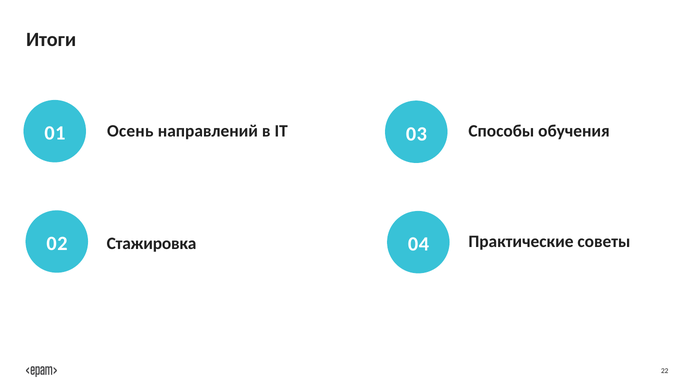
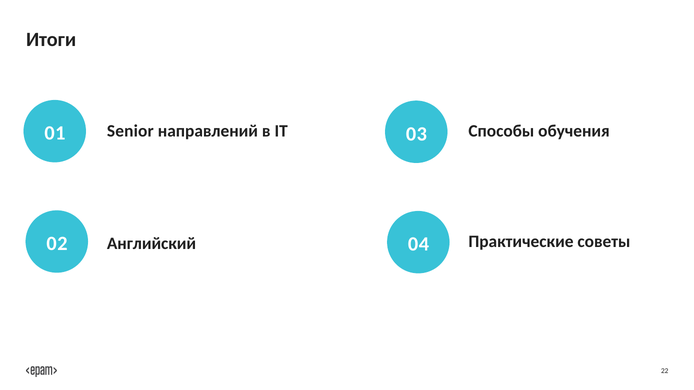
Осень: Осень -> Senior (130, 131)
Стажировка: Стажировка -> Английский (152, 244)
